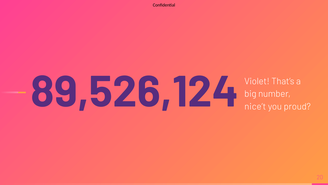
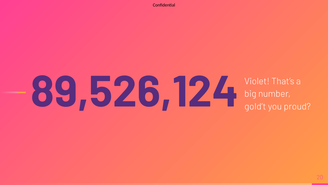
nice’t: nice’t -> gold’t (255, 106)
